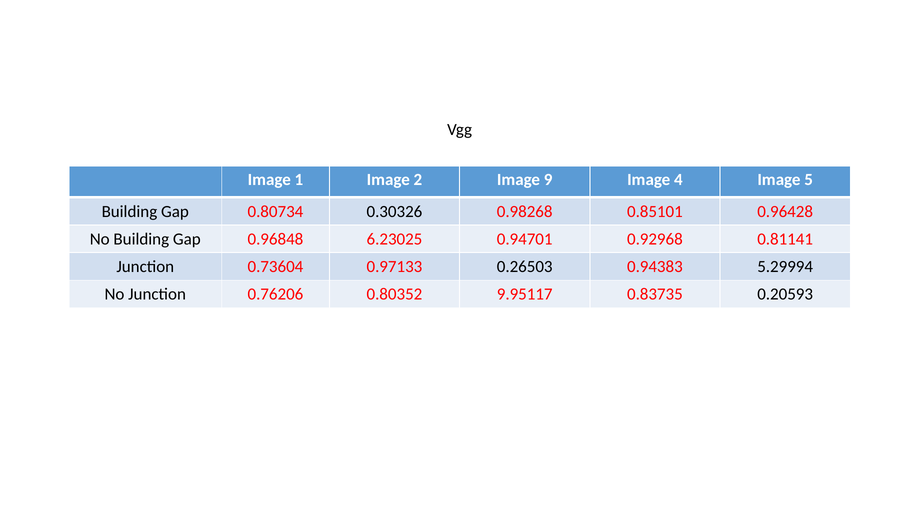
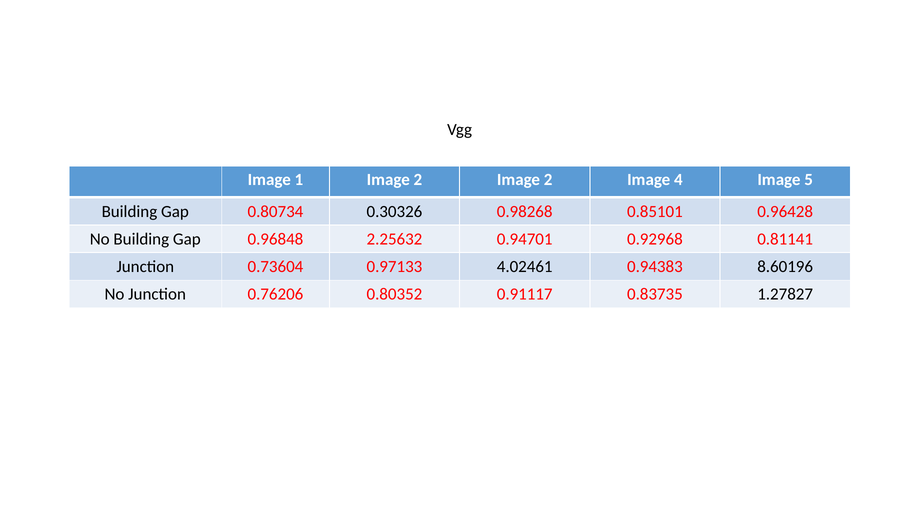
2 Image 9: 9 -> 2 (548, 180)
6.23025: 6.23025 -> 2.25632 (394, 239)
0.26503: 0.26503 -> 4.02461 (525, 266)
5.29994: 5.29994 -> 8.60196 (785, 266)
9.95117: 9.95117 -> 0.91117 (525, 294)
0.20593: 0.20593 -> 1.27827 (785, 294)
